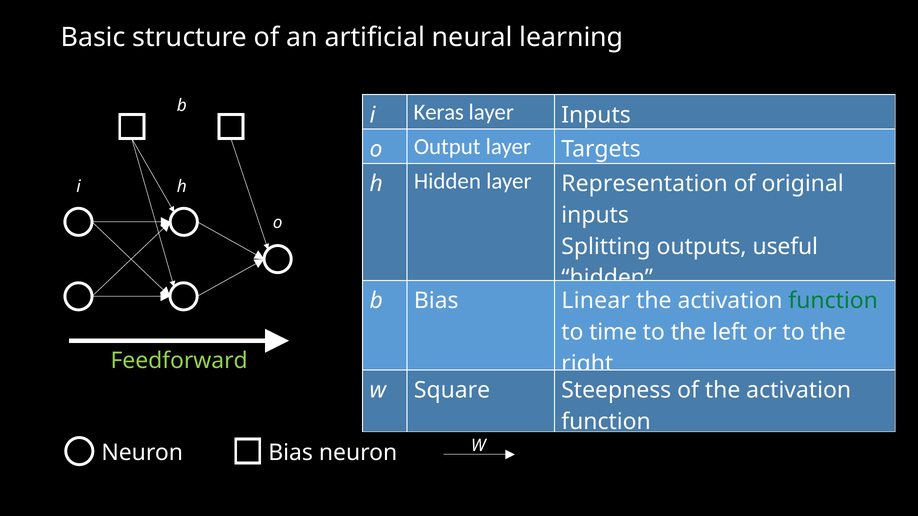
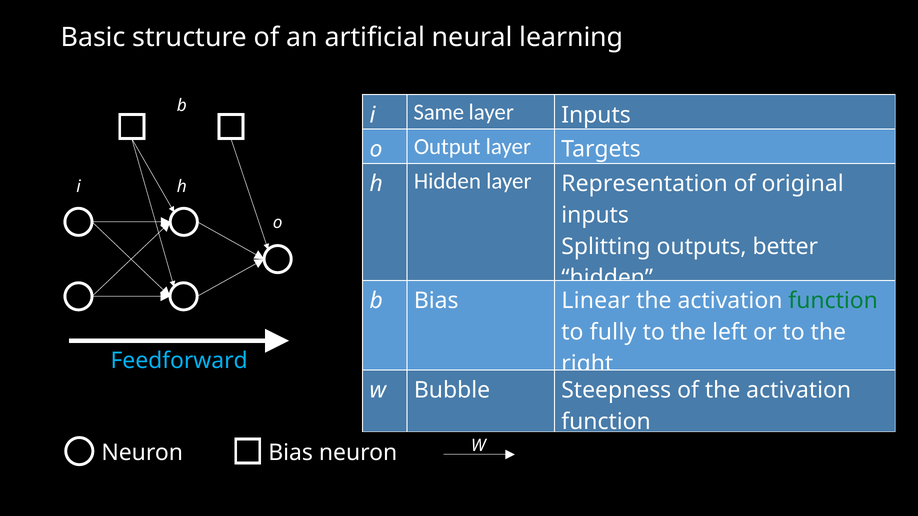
Keras: Keras -> Same (439, 112)
useful: useful -> better (785, 247)
time: time -> fully (613, 332)
Feedforward colour: light green -> light blue (179, 361)
Square: Square -> Bubble (452, 391)
